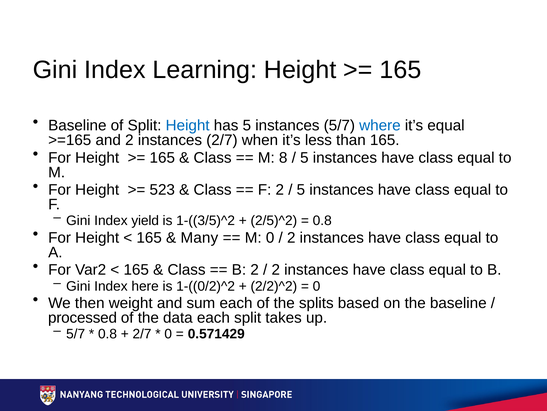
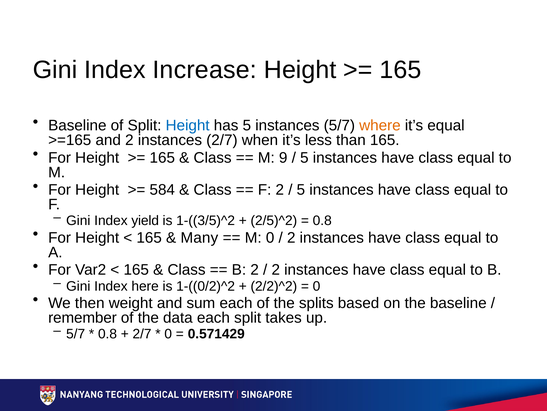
Learning: Learning -> Increase (205, 70)
where colour: blue -> orange (380, 125)
8: 8 -> 9 (283, 157)
523: 523 -> 584 (162, 190)
processed: processed -> remember (82, 317)
